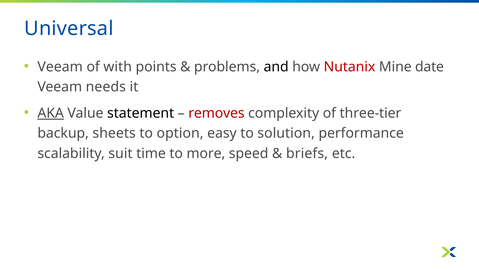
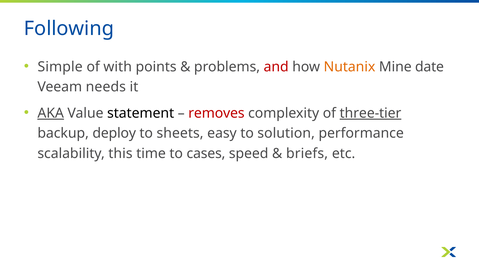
Universal: Universal -> Following (69, 29)
Veeam: Veeam -> Simple (60, 67)
and colour: black -> red (276, 67)
Nutanix colour: red -> orange (349, 67)
three-tier underline: none -> present (370, 113)
sheets: sheets -> deploy (114, 133)
option: option -> sheets (180, 133)
suit: suit -> this (120, 153)
more: more -> cases (206, 153)
